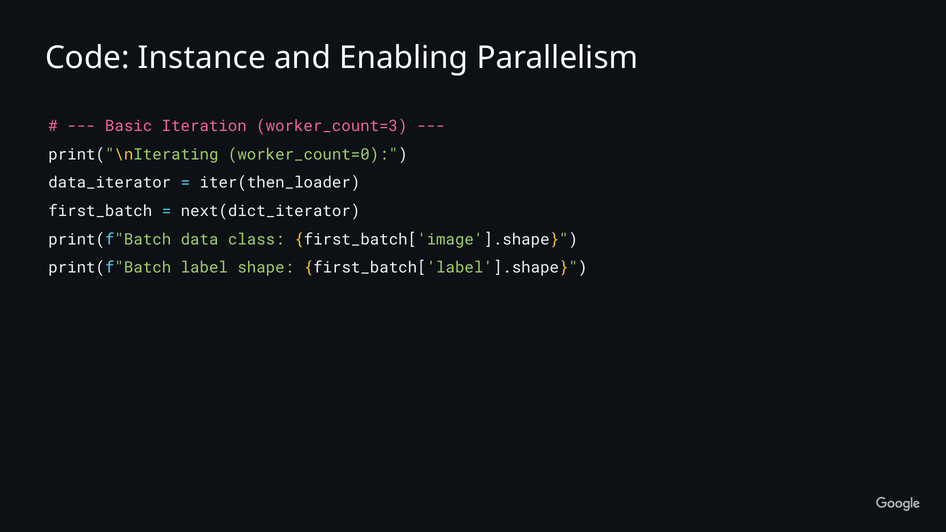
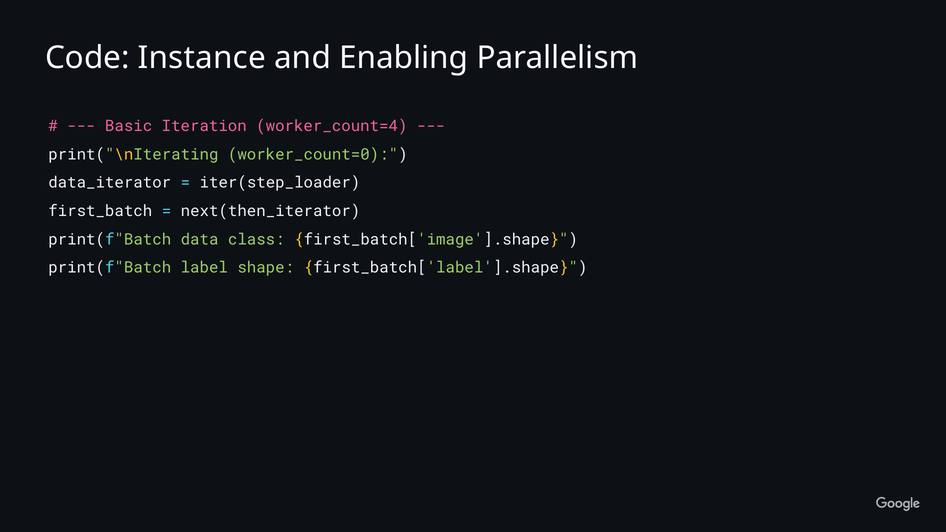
worker_count=3: worker_count=3 -> worker_count=4 (332, 126)
iter(then_loader: iter(then_loader -> iter(step_loader (280, 183)
next(dict_iterator: next(dict_iterator -> next(then_iterator (271, 211)
